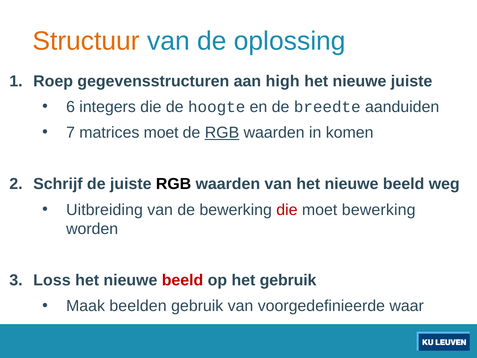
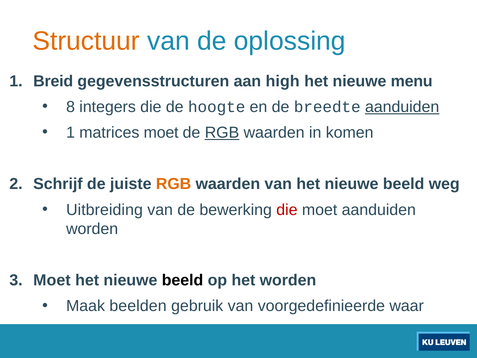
Roep: Roep -> Breid (53, 81)
nieuwe juiste: juiste -> menu (412, 81)
6: 6 -> 8 (71, 107)
aanduiden underline: none -> present (402, 107)
7: 7 -> 1 (71, 132)
RGB colour: black -> orange (174, 184)
moet bewerking: bewerking -> aanduiden (379, 210)
3 Loss: Loss -> Moet (52, 280)
beeld colour: red -> black (183, 280)
het gebruik: gebruik -> worden (288, 280)
